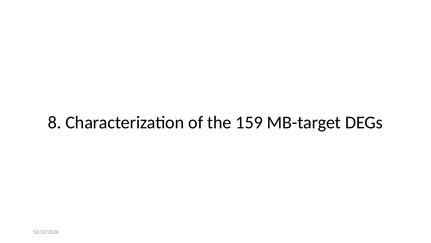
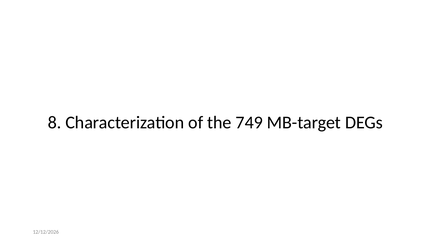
159: 159 -> 749 (249, 122)
